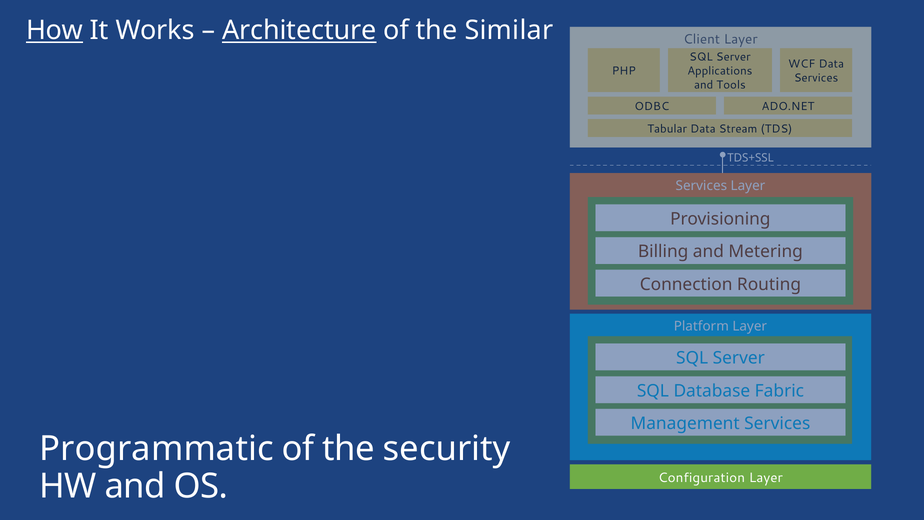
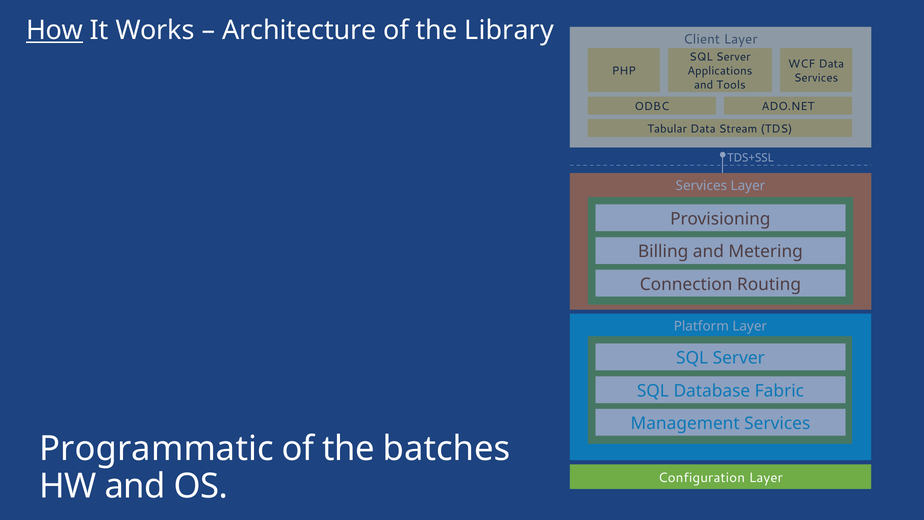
Architecture underline: present -> none (299, 31)
Similar: Similar -> Library (509, 31)
security: security -> batches (447, 449)
